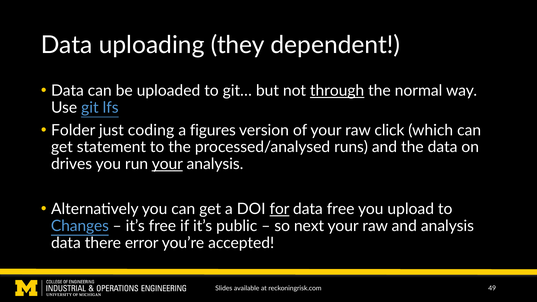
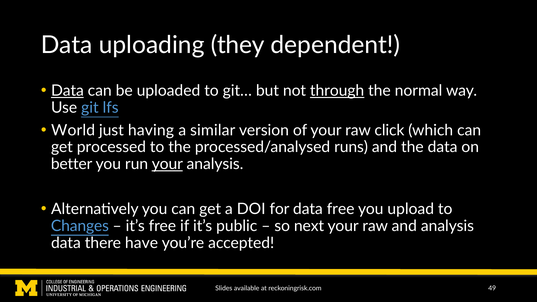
Data underline: none -> present (67, 91)
Folder: Folder -> World (73, 130)
coding: coding -> having (151, 130)
figures: figures -> similar (213, 130)
statement: statement -> processed (111, 147)
drives: drives -> better (72, 164)
for underline: present -> none (280, 209)
error: error -> have (142, 243)
